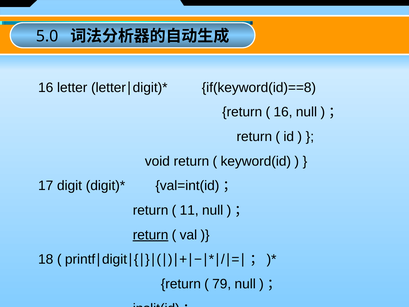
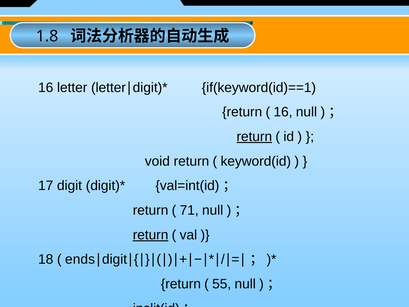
5.0: 5.0 -> 1.8 (47, 36)
if(keyword(id)==8: if(keyword(id)==8 -> if(keyword(id)==1 (259, 87)
return underline: none -> present (254, 137)
11: 11 -> 71 (189, 210)
printf: printf -> ends (80, 259)
79: 79 -> 55 (222, 284)
